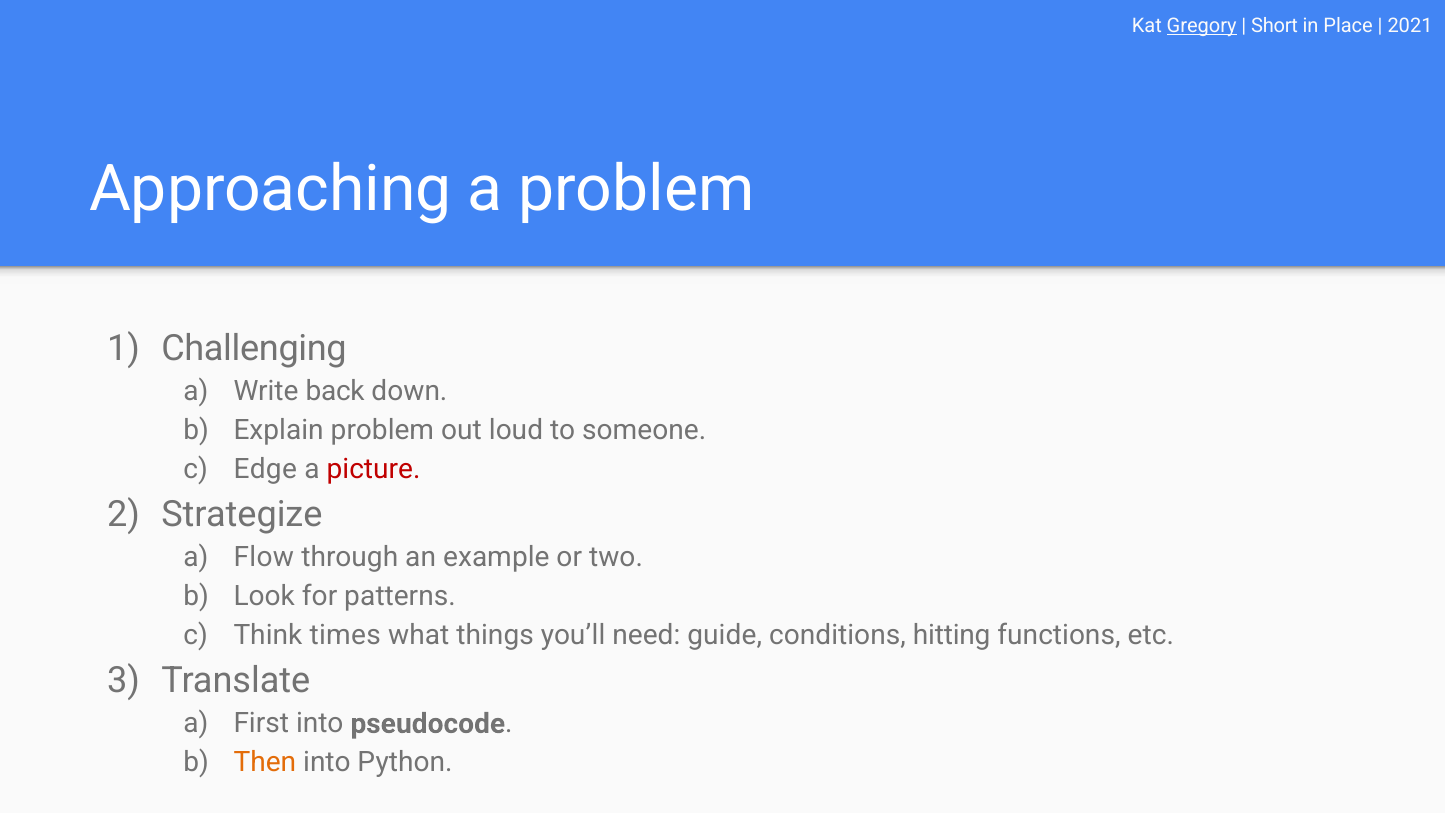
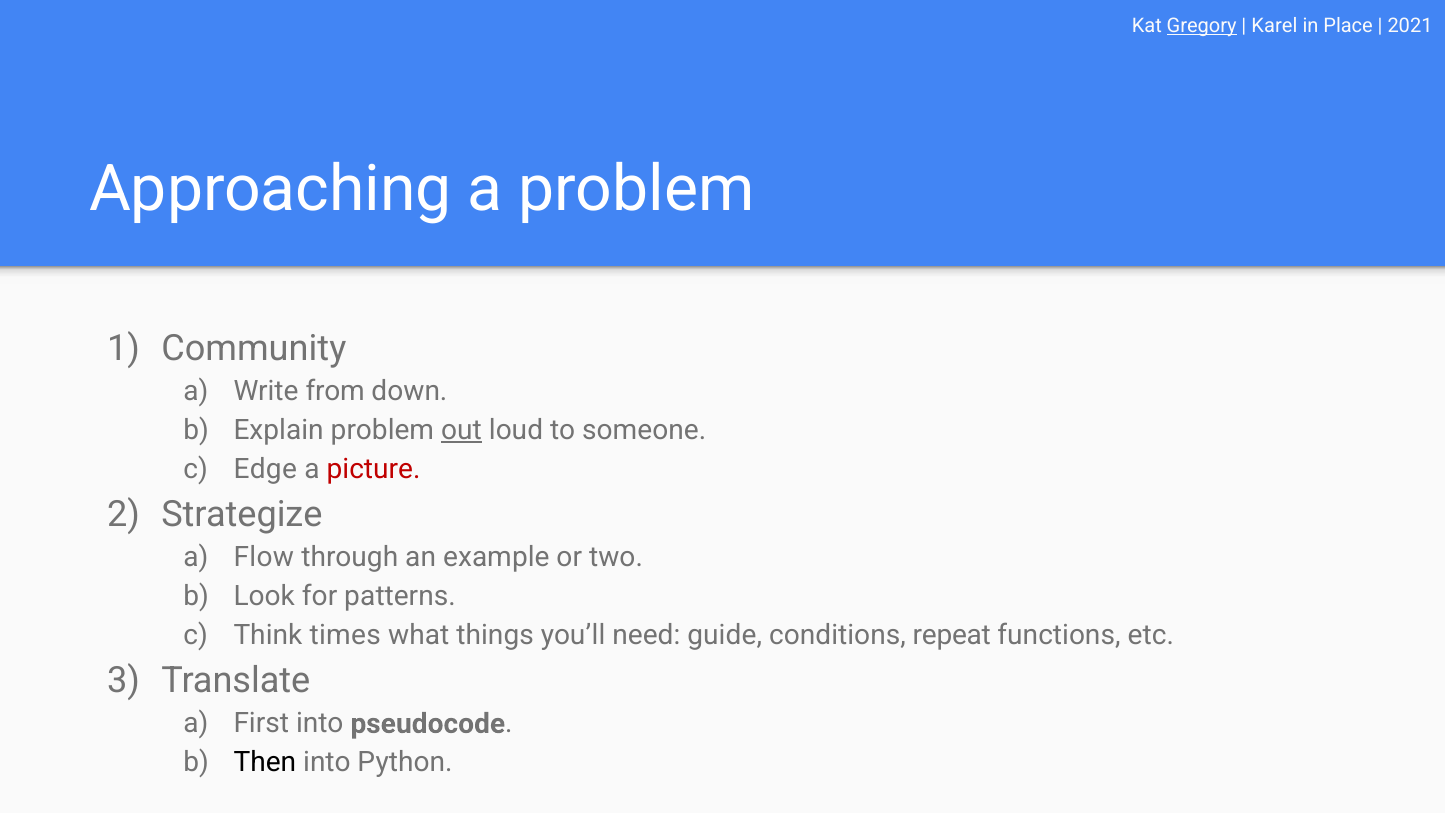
Short: Short -> Karel (1274, 26)
Challenging: Challenging -> Community (254, 348)
back: back -> from (335, 391)
out underline: none -> present (462, 430)
hitting: hitting -> repeat (952, 635)
Then colour: orange -> black (265, 762)
